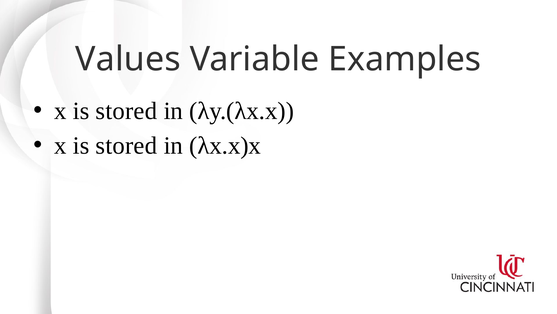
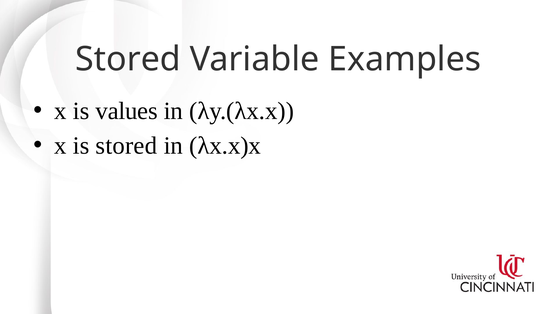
Values: Values -> Stored (128, 59)
stored: stored -> values (127, 111)
